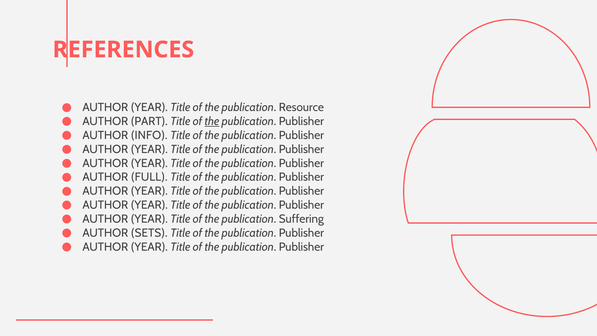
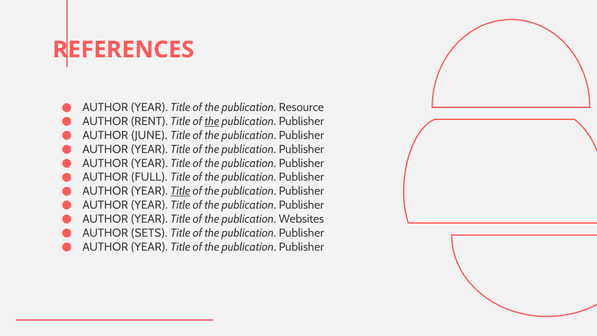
PART: PART -> RENT (149, 121)
INFO: INFO -> JUNE (149, 135)
Title underline: none -> present (180, 191)
Suffering: Suffering -> Websites (301, 219)
